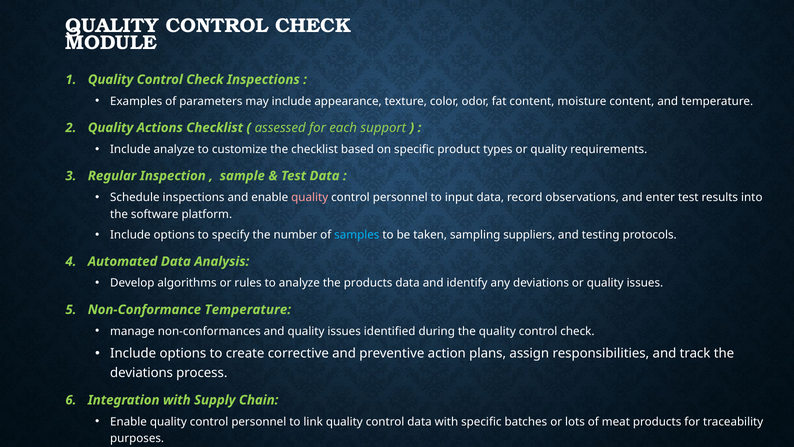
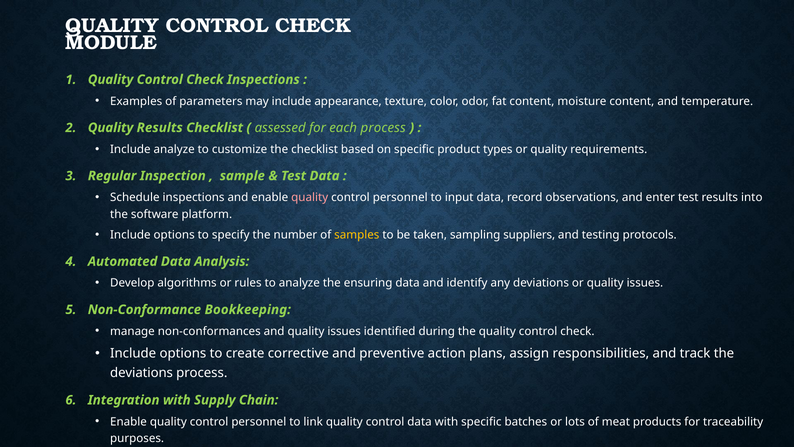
Quality Actions: Actions -> Results (160, 128)
each support: support -> process (383, 128)
samples colour: light blue -> yellow (357, 235)
the products: products -> ensuring (368, 283)
Non-Conformance Temperature: Temperature -> Bookkeeping (248, 309)
